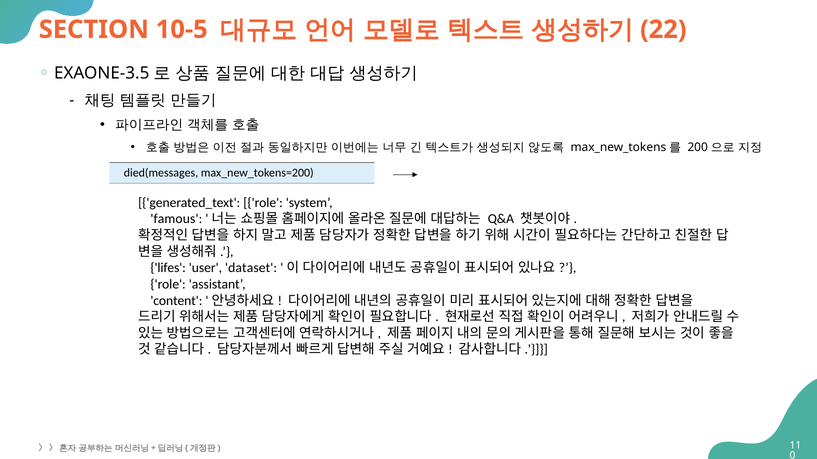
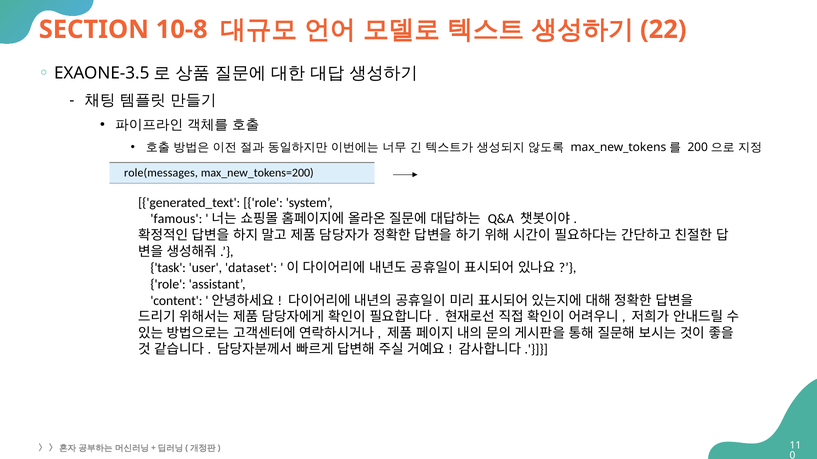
10-5: 10-5 -> 10-8 (182, 30)
died(messages: died(messages -> role(messages (161, 173)
lifes: lifes -> task (168, 268)
